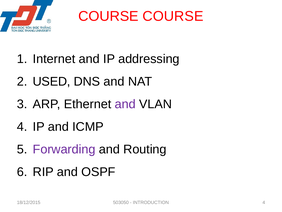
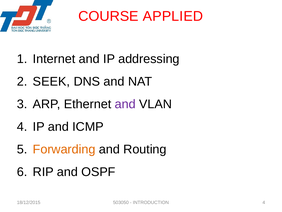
COURSE COURSE: COURSE -> APPLIED (173, 16)
USED: USED -> SEEK (51, 81)
Forwarding colour: purple -> orange (64, 149)
